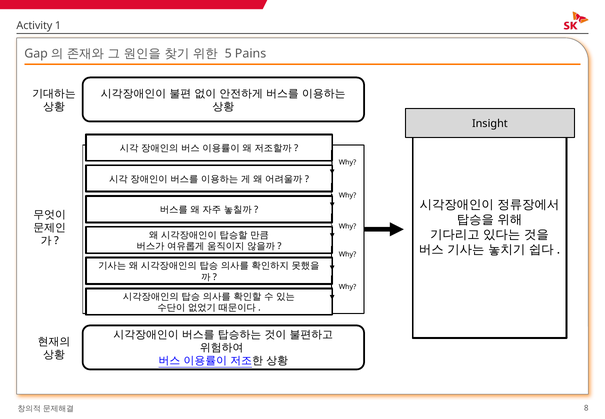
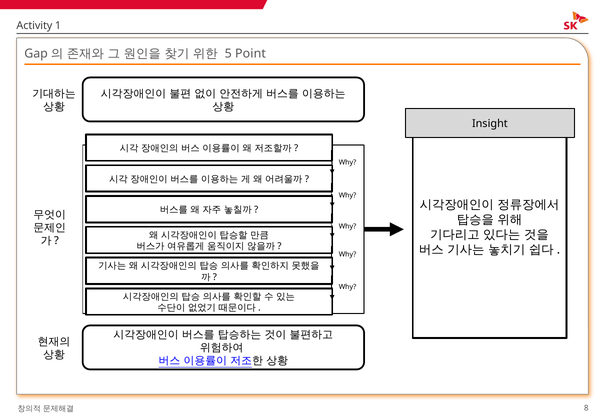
Pains: Pains -> Point (251, 53)
